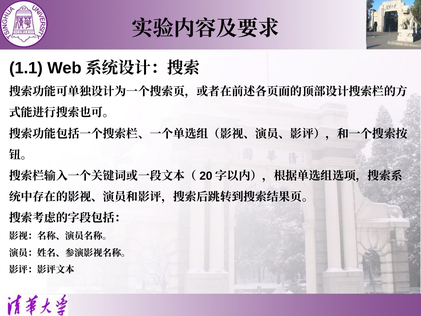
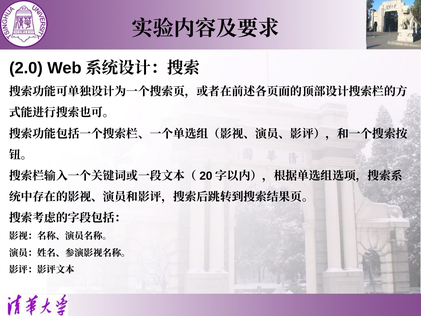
1.1: 1.1 -> 2.0 (26, 68)
